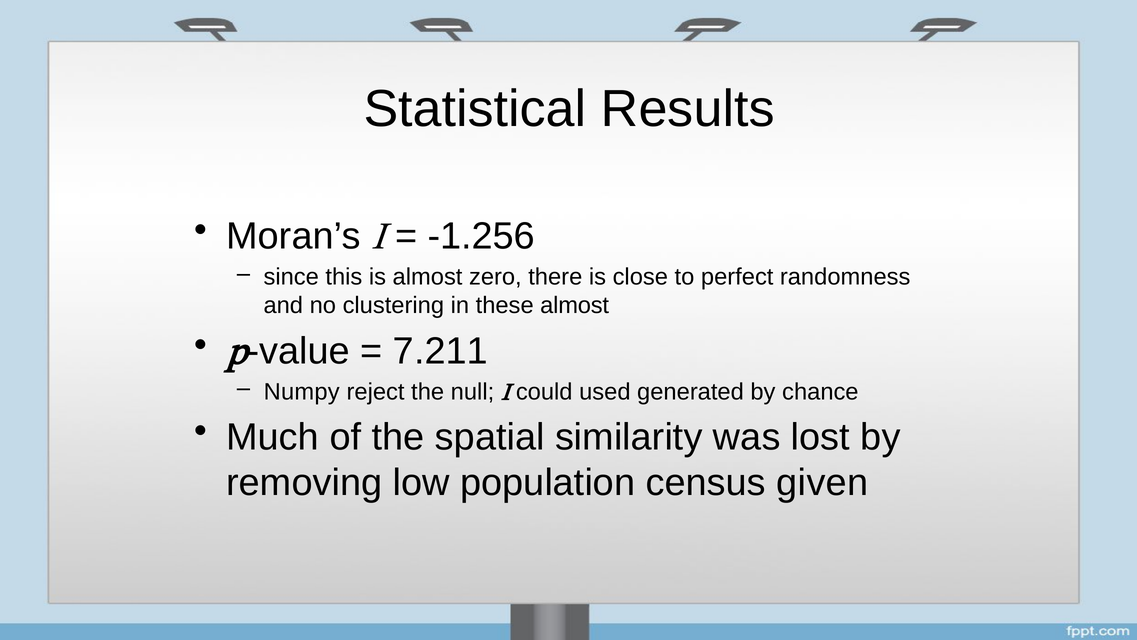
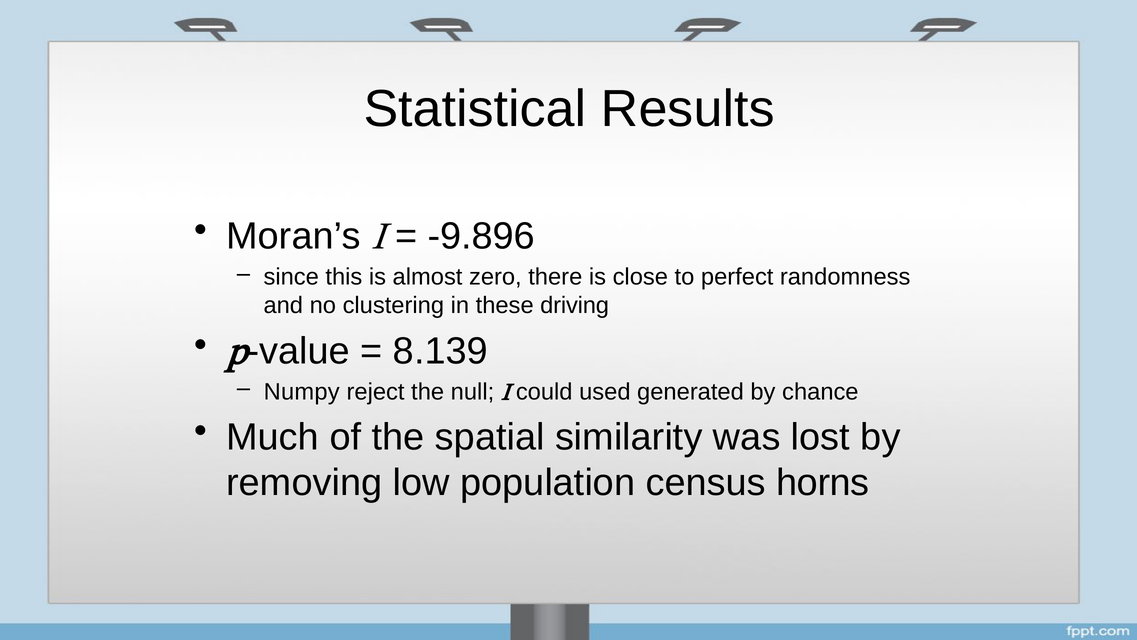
-1.256: -1.256 -> -9.896 (481, 236)
these almost: almost -> driving (575, 305)
7.211: 7.211 -> 8.139 (440, 351)
given: given -> horns (823, 483)
